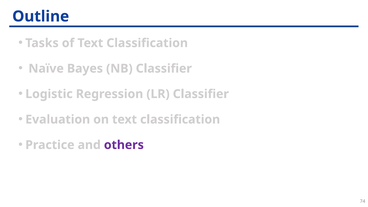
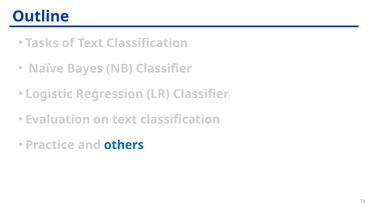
others colour: purple -> blue (124, 145)
